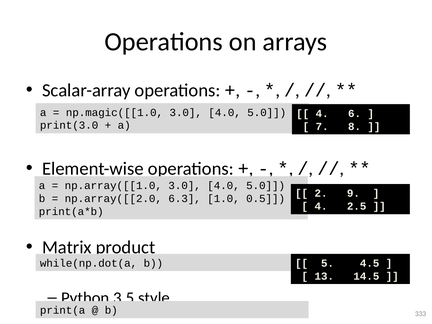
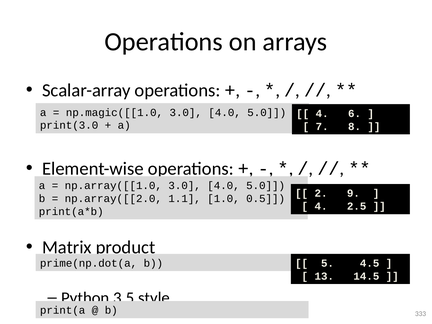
6.3: 6.3 -> 1.1 (185, 199)
while(np.dot(a: while(np.dot(a -> prime(np.dot(a (89, 263)
